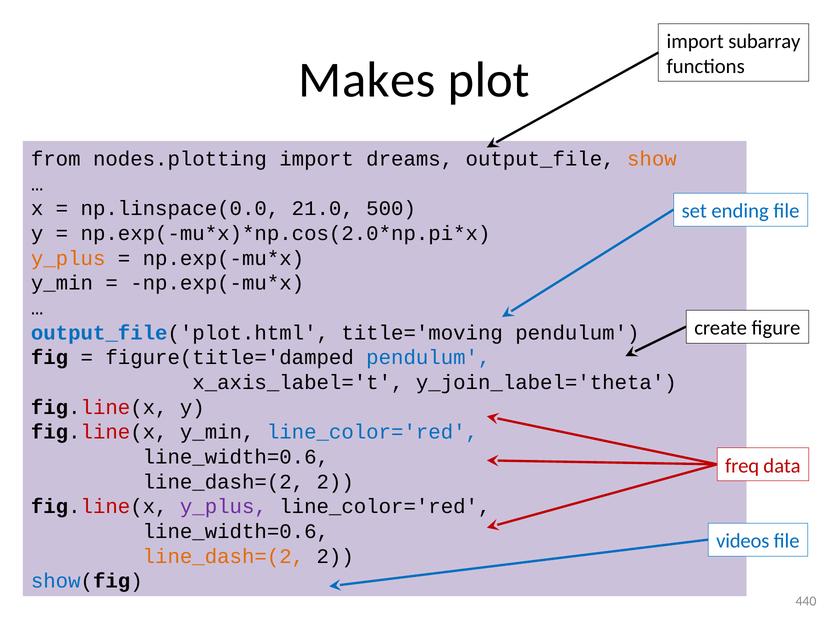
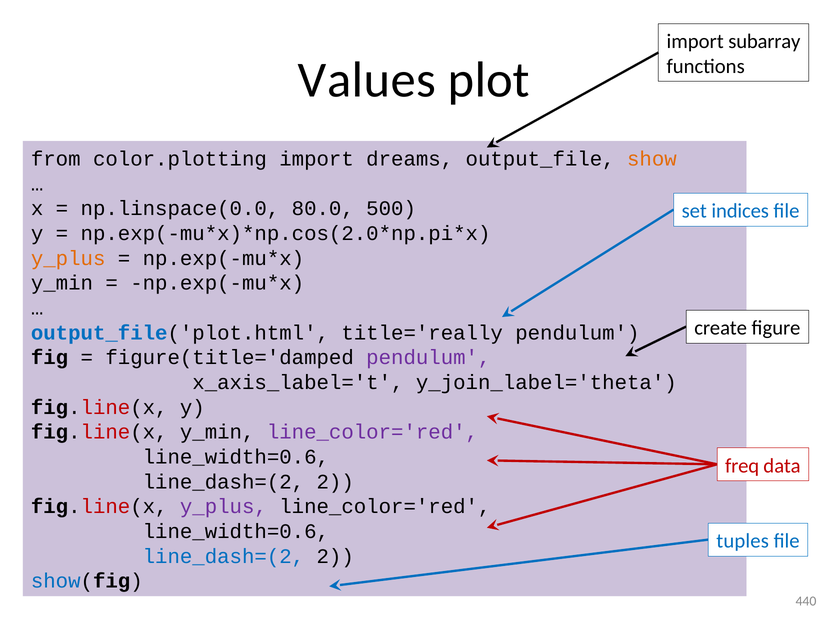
Makes: Makes -> Values (367, 80)
nodes.plotting: nodes.plotting -> color.plotting (180, 159)
21.0: 21.0 -> 80.0 (323, 209)
ending: ending -> indices (740, 211)
title='moving: title='moving -> title='really (422, 333)
pendulum colour: blue -> purple (428, 358)
line_color='red colour: blue -> purple (372, 432)
videos: videos -> tuples (743, 541)
line_dash=(2 colour: orange -> blue (223, 556)
